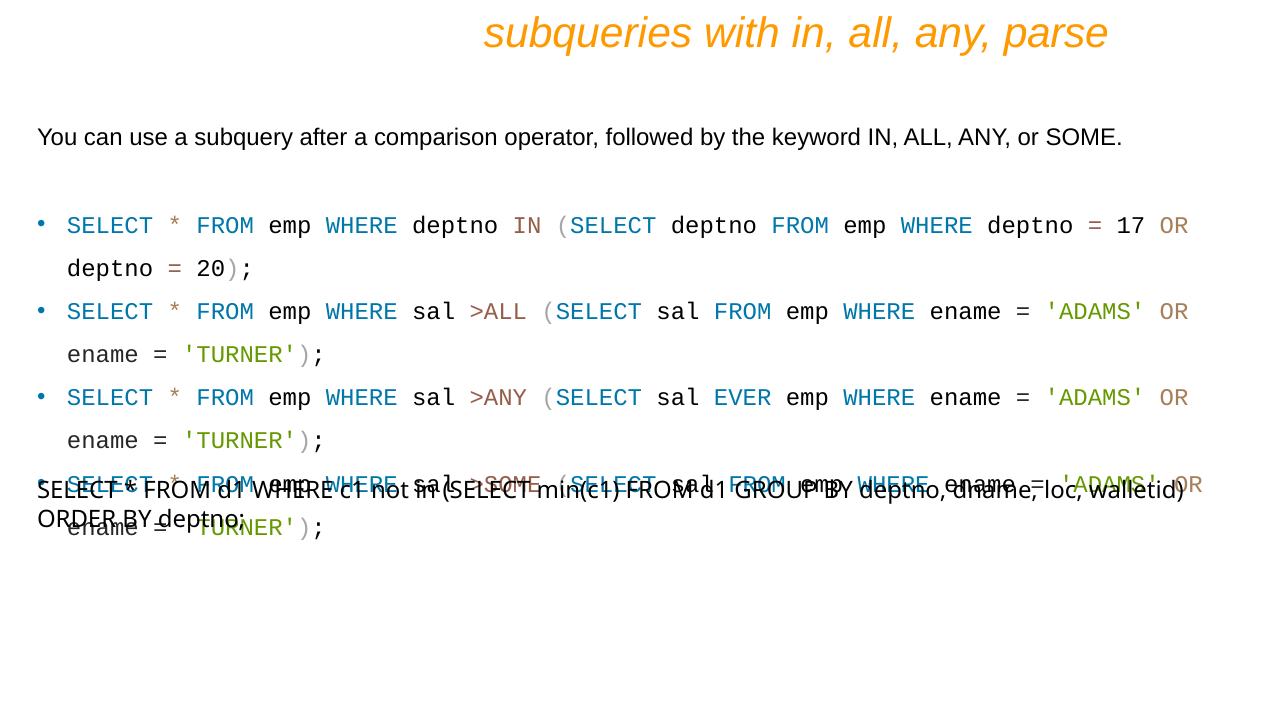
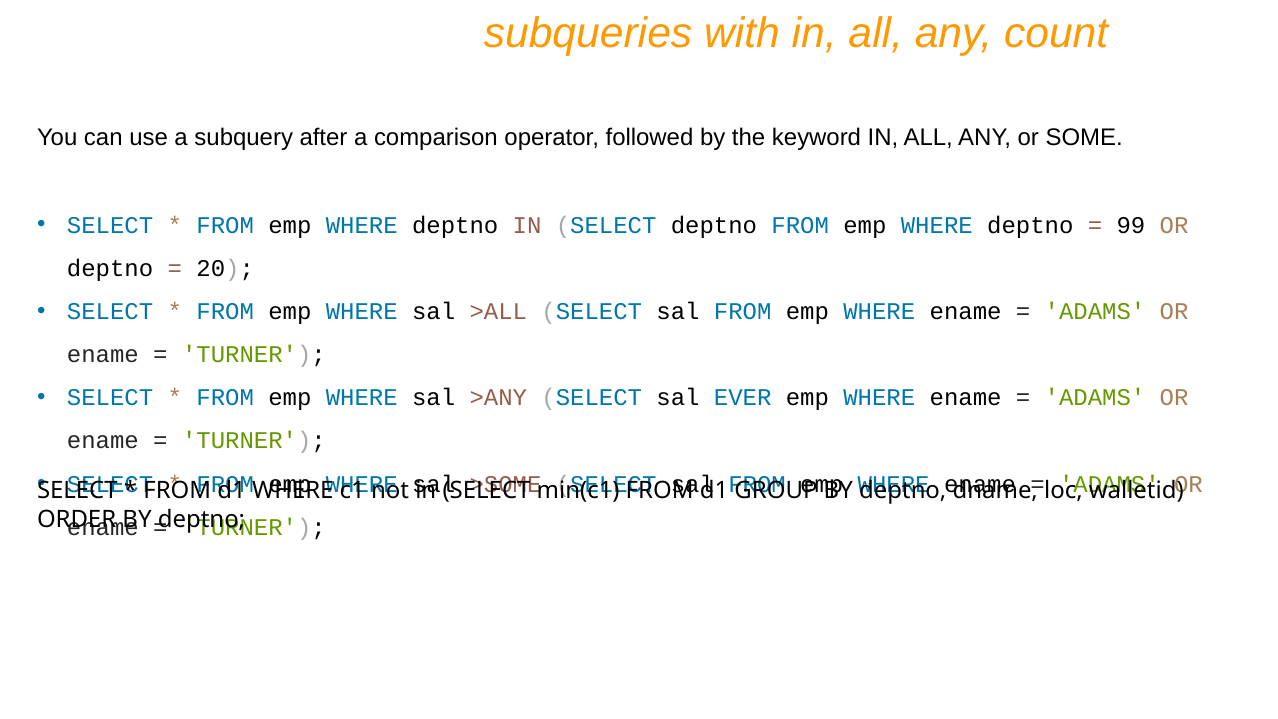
parse: parse -> count (1056, 33)
17: 17 -> 99 (1131, 225)
